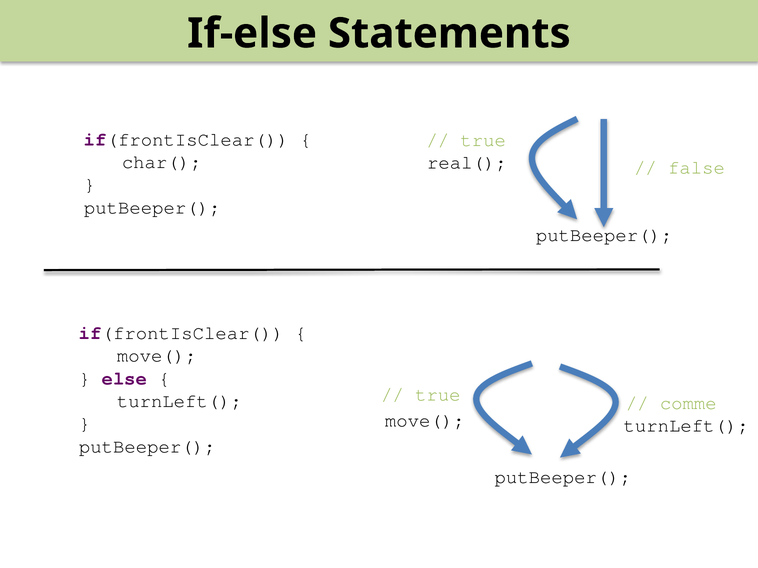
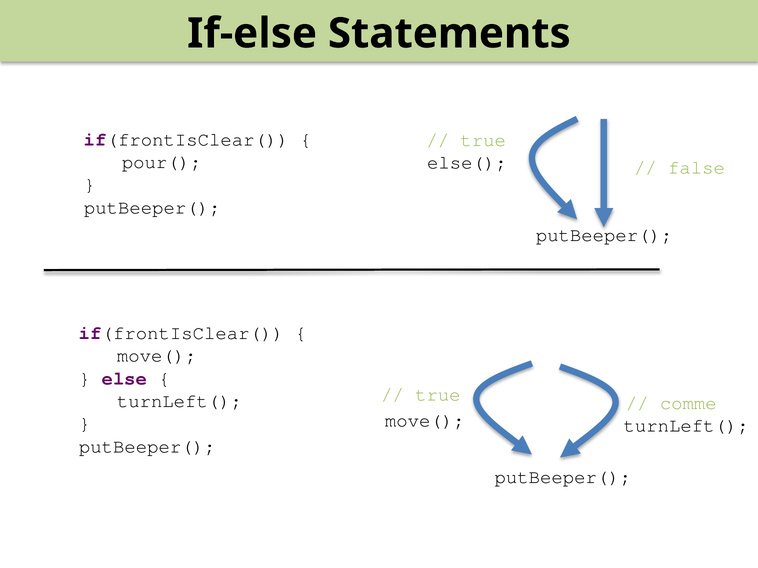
char(: char( -> pour( (162, 162)
real(: real( -> else( (467, 163)
